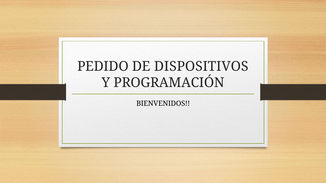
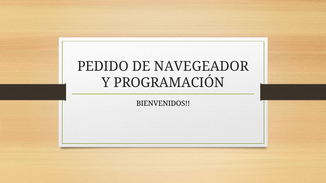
DISPOSITIVOS: DISPOSITIVOS -> NAVEGEADOR (201, 67)
